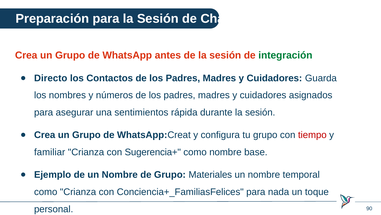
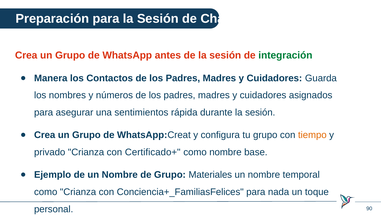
Directo: Directo -> Manera (51, 78)
tiempo colour: red -> orange (312, 135)
familiar: familiar -> privado (50, 152)
Sugerencia+: Sugerencia+ -> Certificado+ (153, 152)
